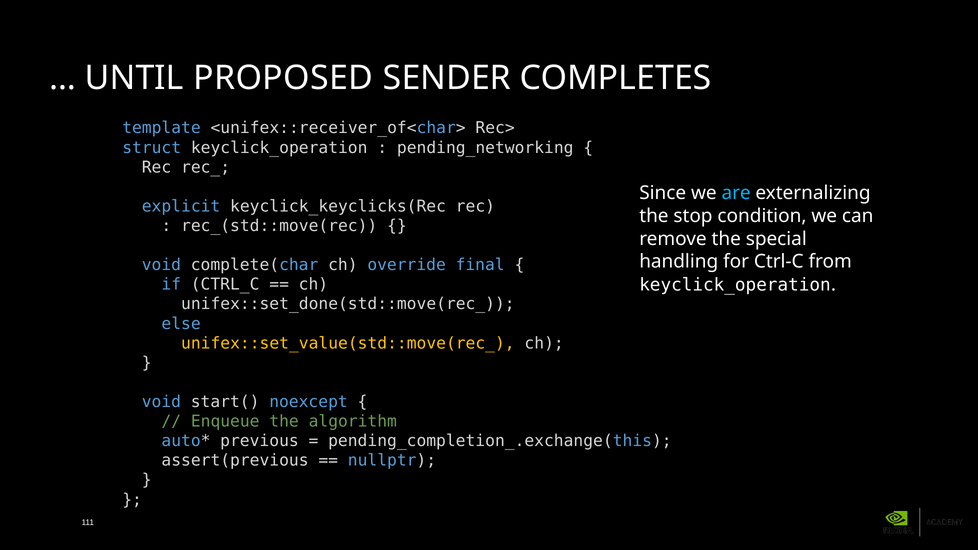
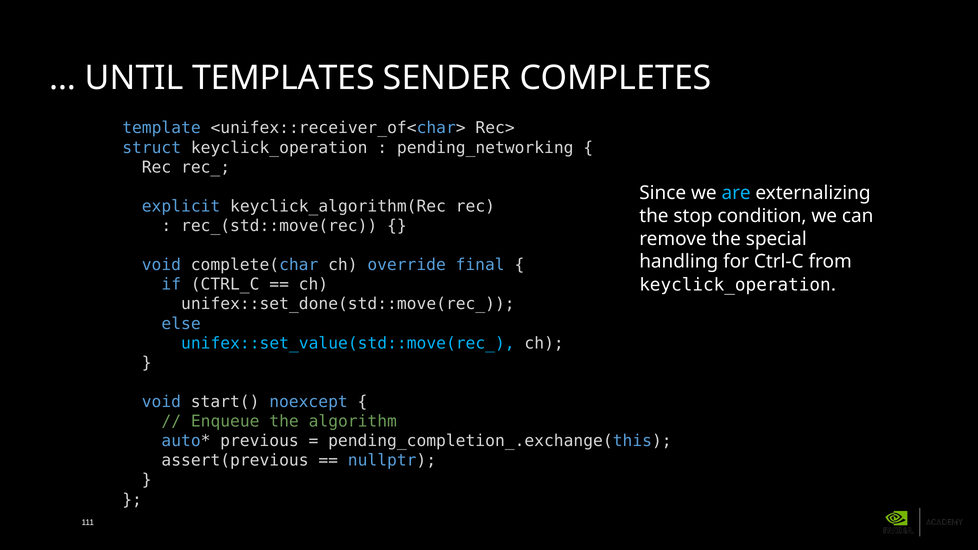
PROPOSED: PROPOSED -> TEMPLATES (284, 78)
keyclick_keyclicks(Rec: keyclick_keyclicks(Rec -> keyclick_algorithm(Rec (338, 206)
unifex::set_value(std::move(rec_ colour: yellow -> light blue (348, 343)
